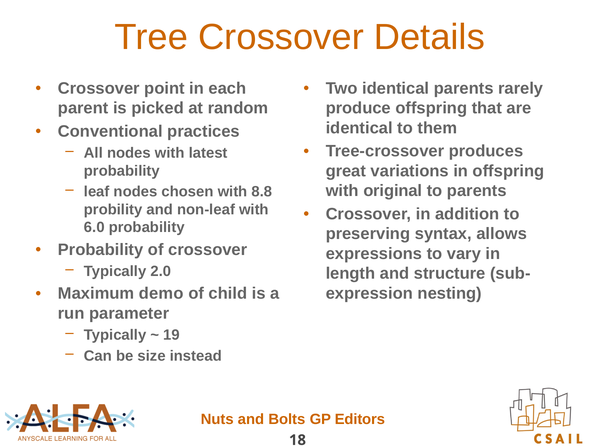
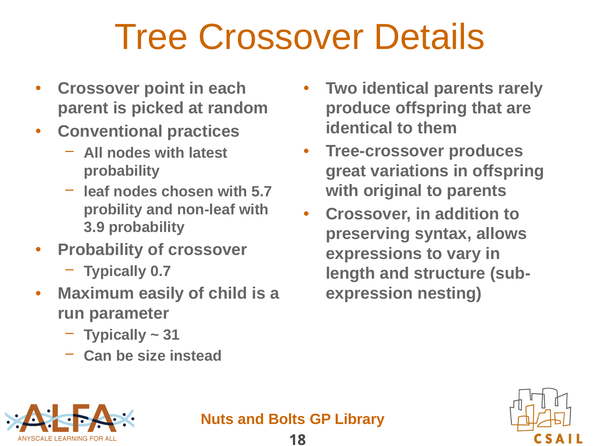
8.8: 8.8 -> 5.7 (262, 192)
6.0: 6.0 -> 3.9 (94, 227)
2.0: 2.0 -> 0.7 (161, 271)
demo: demo -> easily (161, 294)
19: 19 -> 31 (172, 335)
Editors: Editors -> Library (360, 419)
